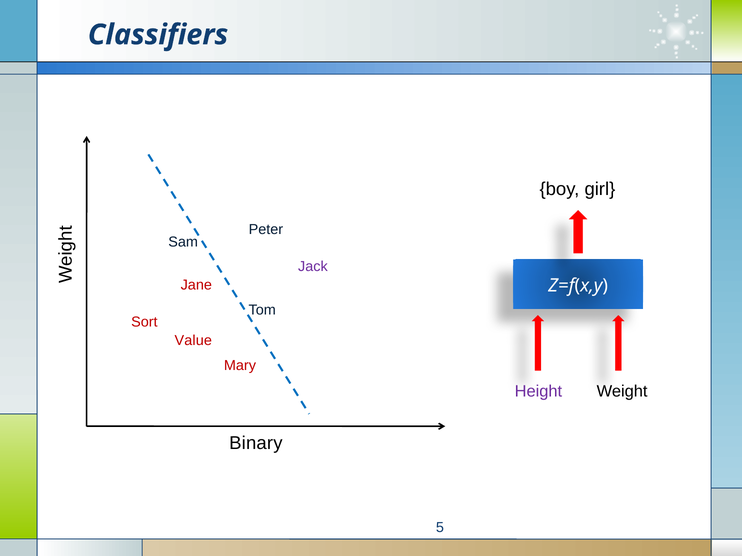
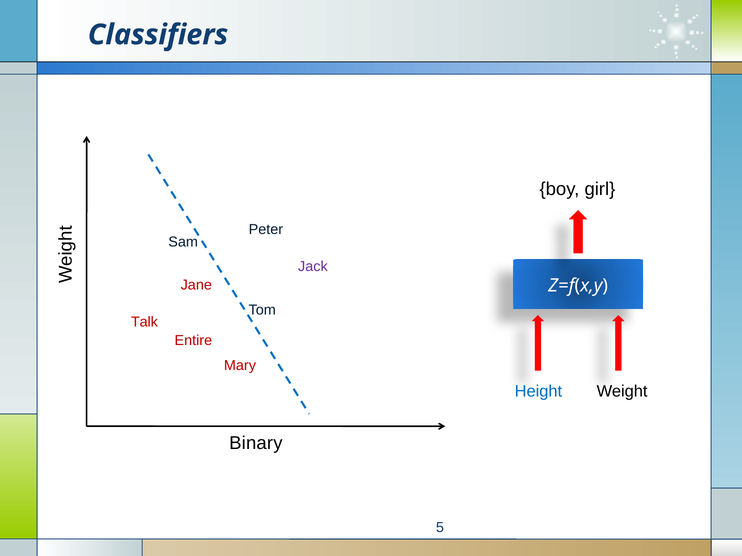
Sort: Sort -> Talk (144, 322)
Value: Value -> Entire (193, 341)
Height colour: purple -> blue (538, 392)
